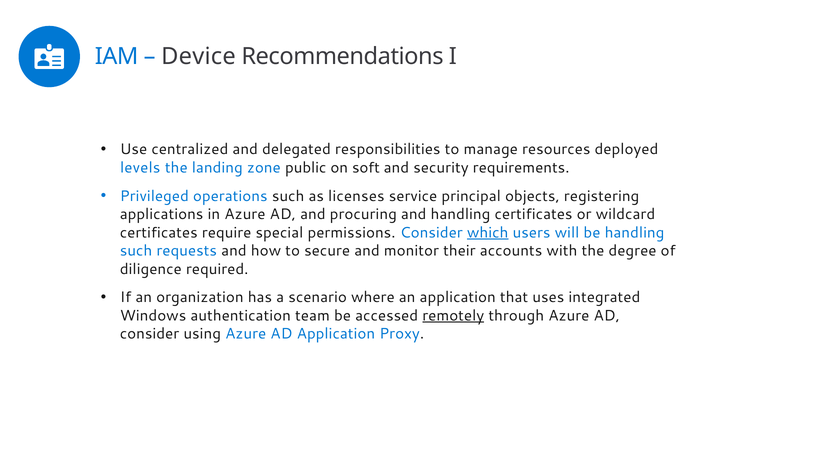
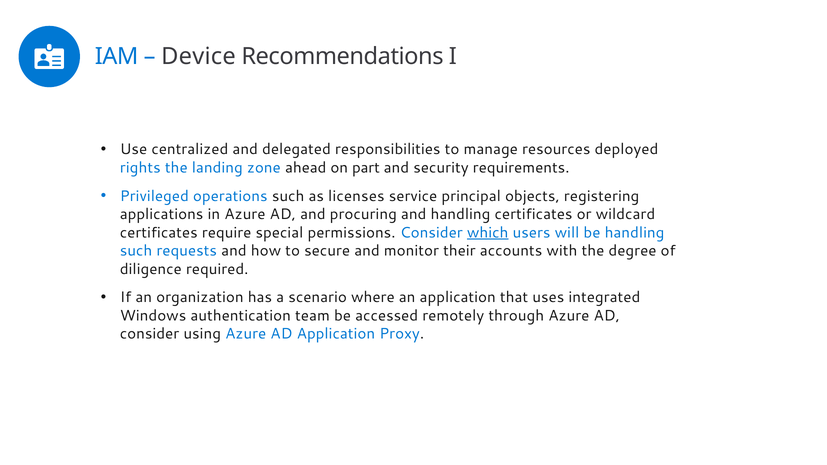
levels: levels -> rights (140, 168)
public: public -> ahead (306, 168)
soft: soft -> part (366, 168)
remotely underline: present -> none (453, 316)
